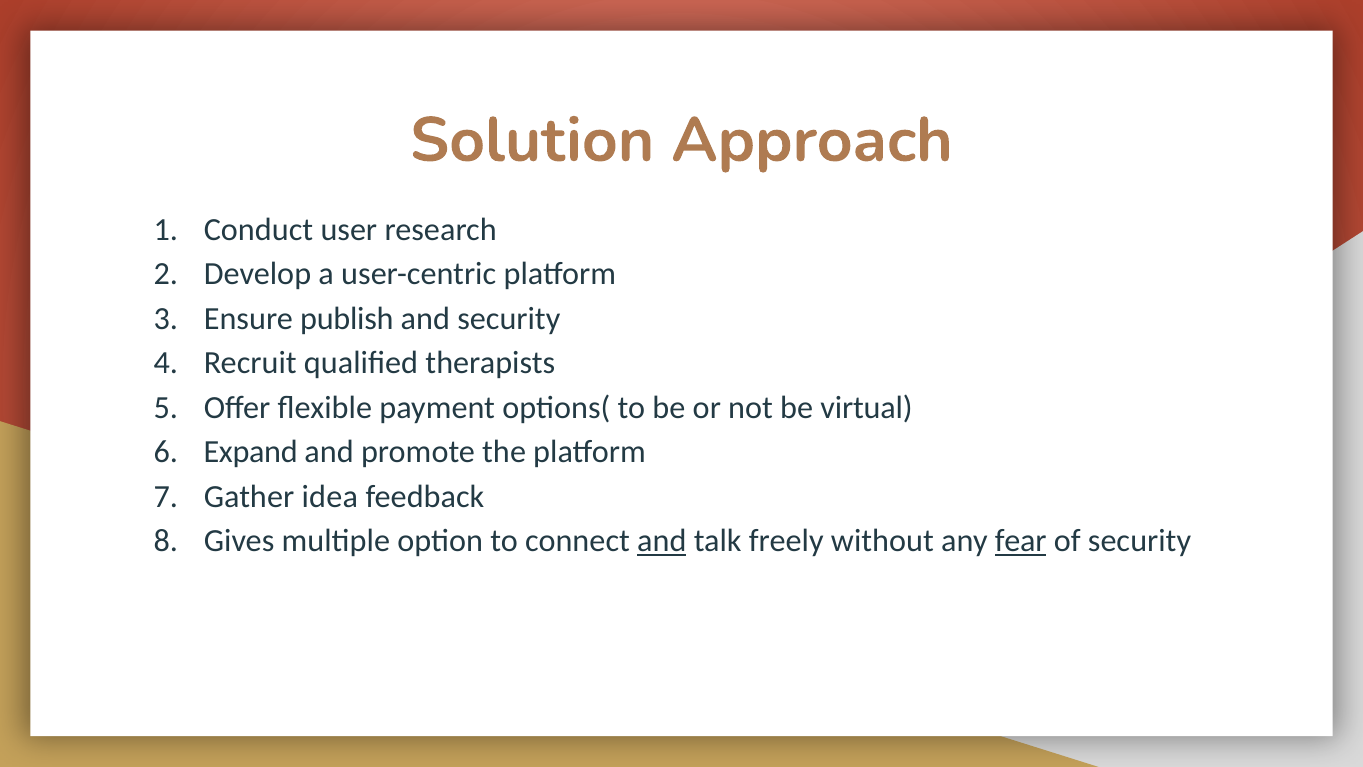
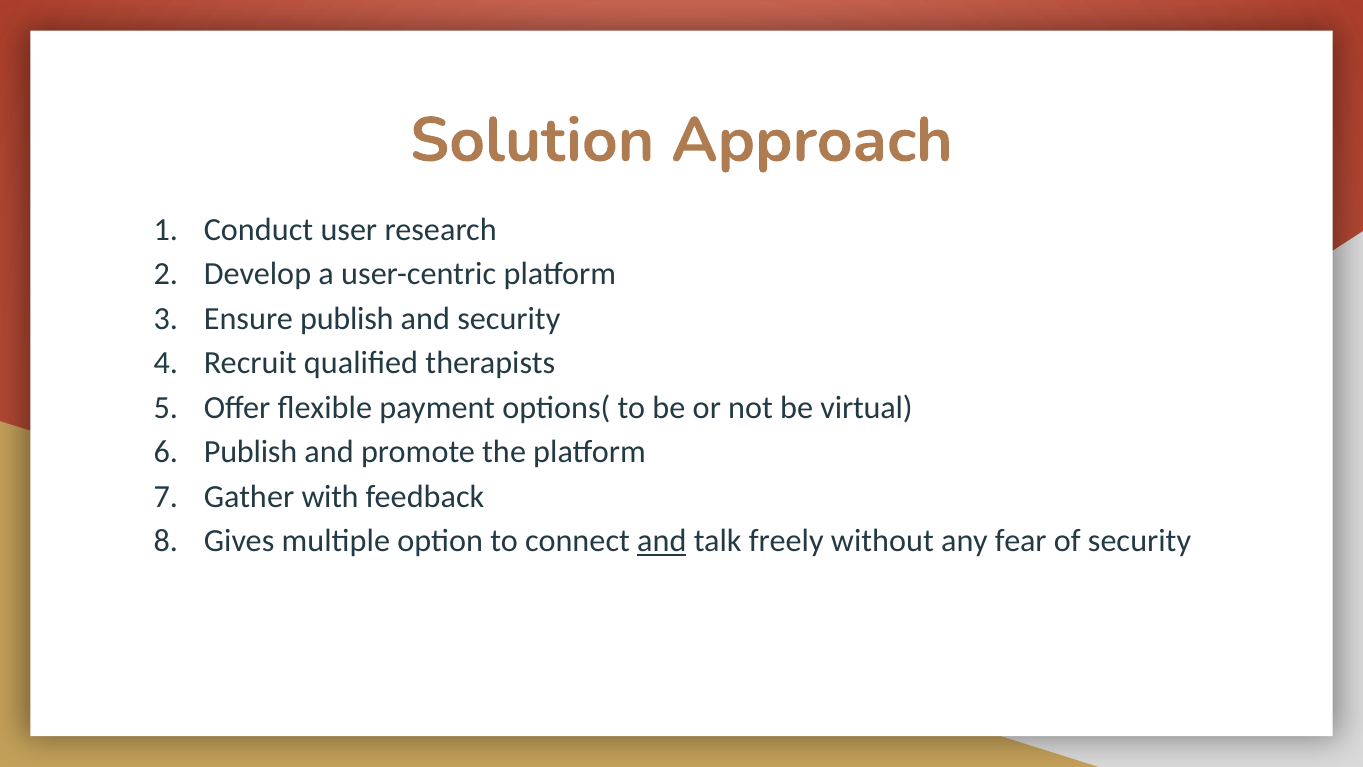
Expand: Expand -> Publish (251, 452)
idea: idea -> with (330, 496)
fear underline: present -> none (1021, 541)
